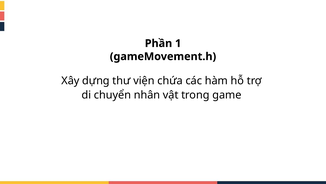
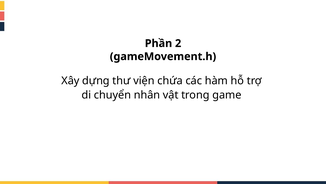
1: 1 -> 2 (178, 43)
